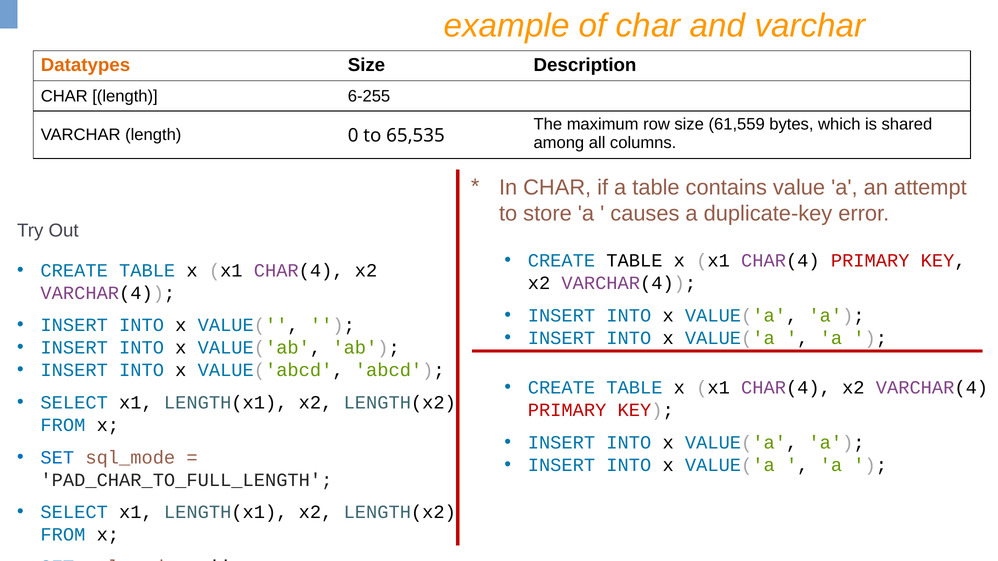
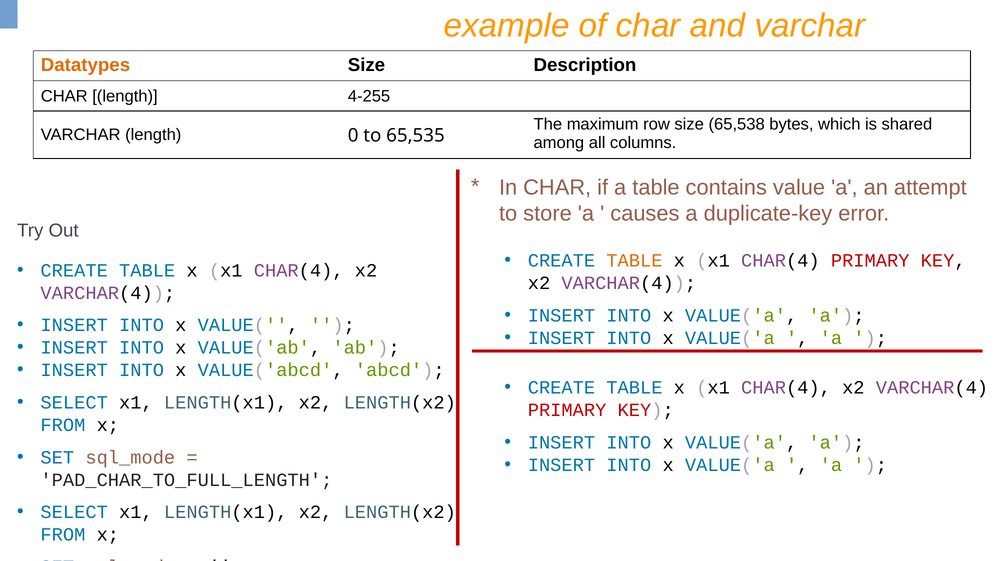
6-255: 6-255 -> 4-255 (369, 96)
61,559: 61,559 -> 65,538 (737, 124)
TABLE colour: black -> orange (634, 261)
